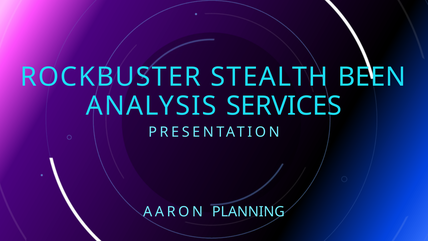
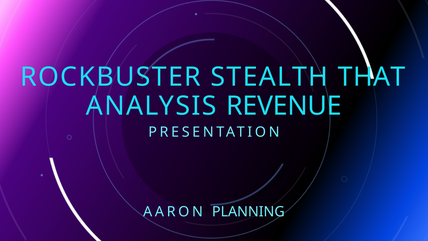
BEEN: BEEN -> THAT (372, 77)
SERVICES: SERVICES -> REVENUE (284, 106)
